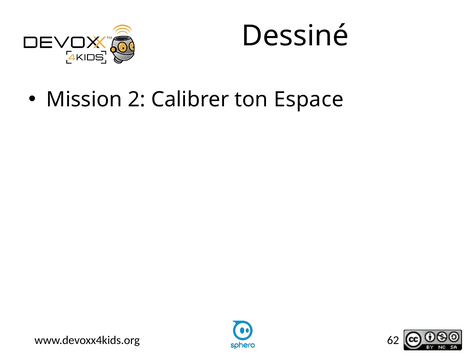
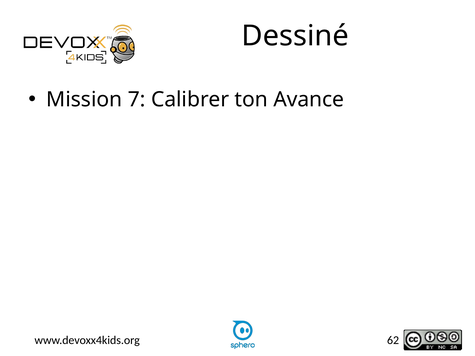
2: 2 -> 7 (137, 100)
Espace: Espace -> Avance (309, 100)
